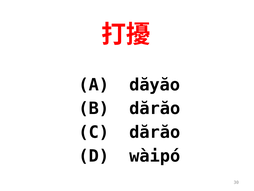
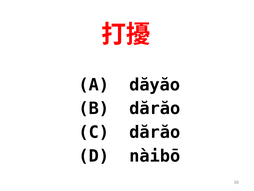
wàipó: wàipó -> nàibō (155, 156)
